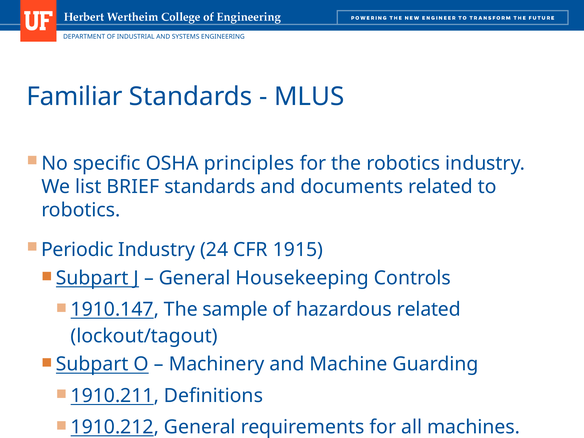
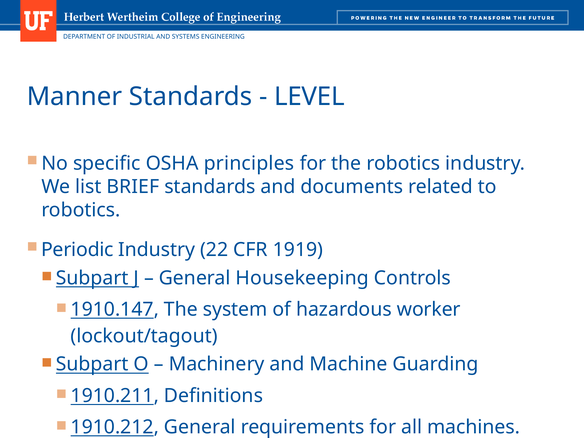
Familiar: Familiar -> Manner (74, 96)
MLUS: MLUS -> LEVEL (309, 96)
24: 24 -> 22 (214, 250)
1915: 1915 -> 1919 (298, 250)
sample: sample -> system (235, 309)
hazardous related: related -> worker (429, 309)
